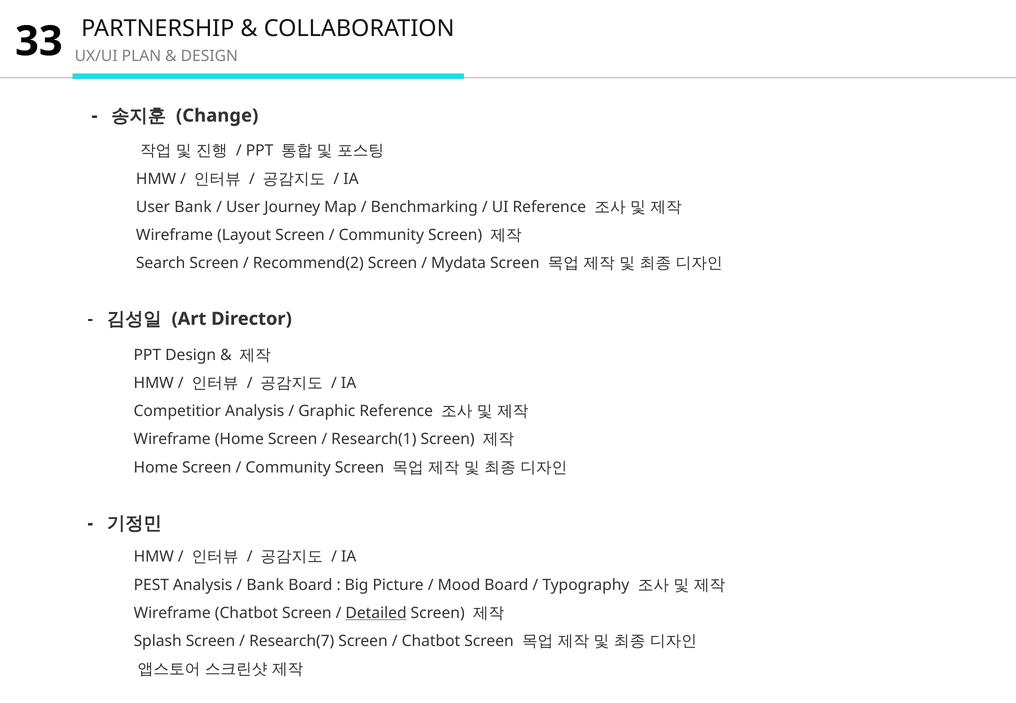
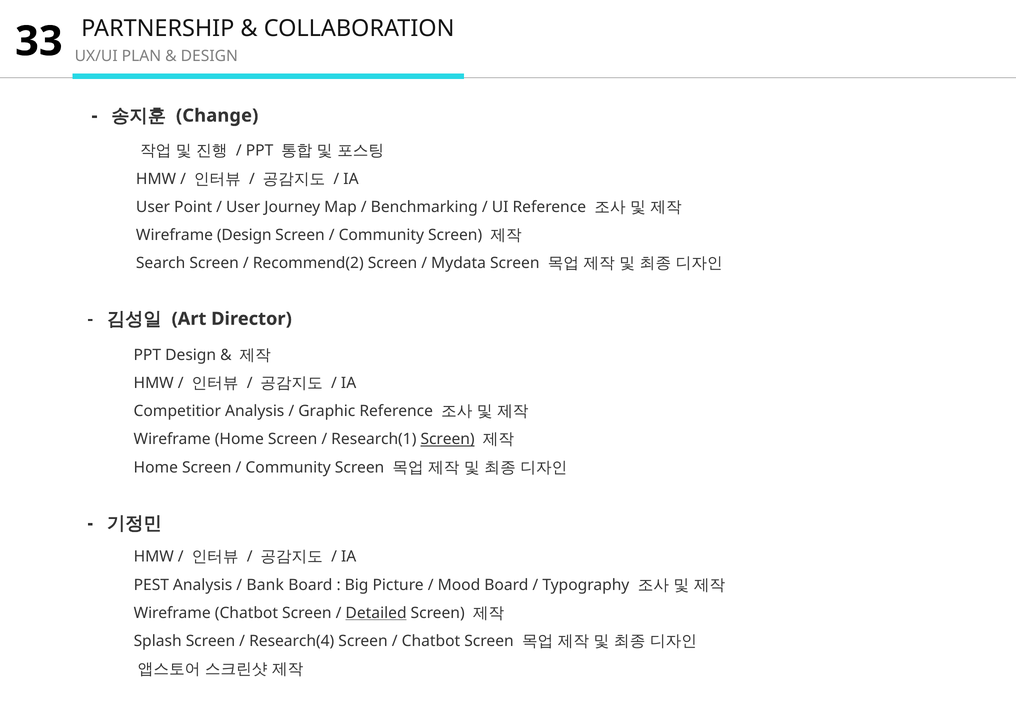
User Bank: Bank -> Point (193, 207)
Wireframe Layout: Layout -> Design (244, 235)
Screen underline: none -> present (448, 440)
Research(7: Research(7 -> Research(4 (292, 642)
